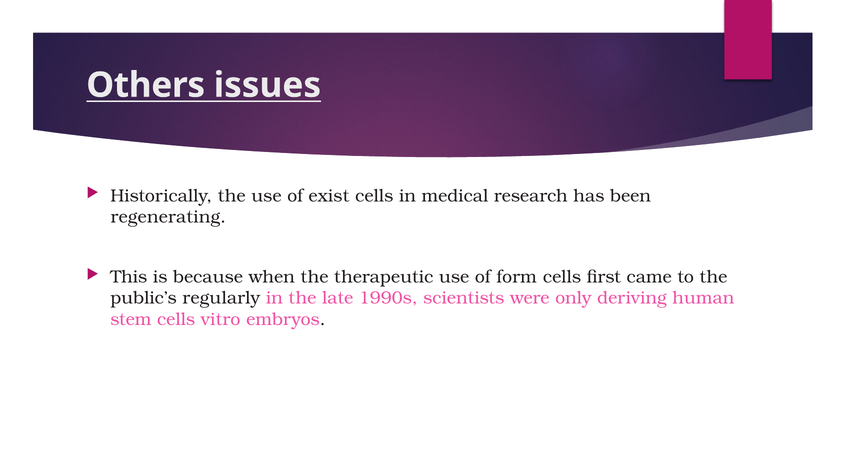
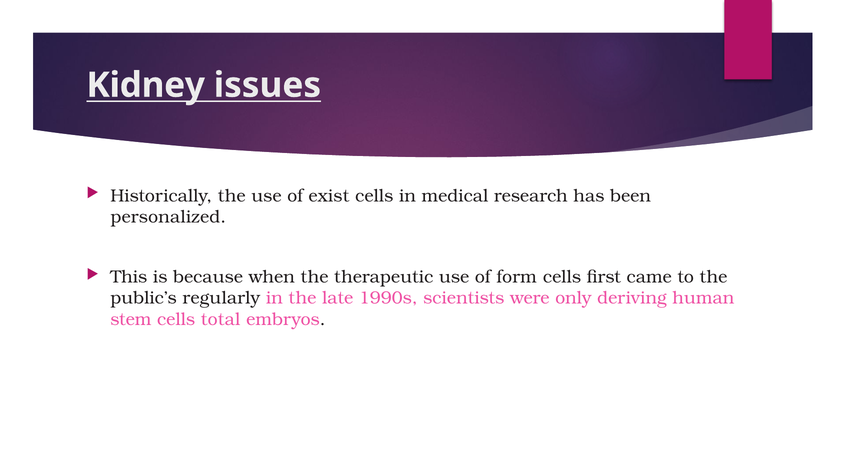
Others: Others -> Kidney (146, 85)
regenerating: regenerating -> personalized (168, 217)
vitro: vitro -> total (221, 319)
